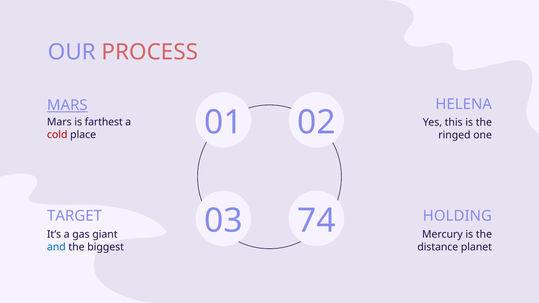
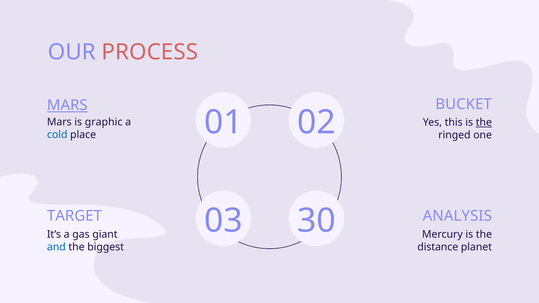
HELENA: HELENA -> BUCKET (464, 104)
farthest: farthest -> graphic (104, 122)
the underline: none -> present (484, 123)
cold colour: red -> blue (57, 135)
74: 74 -> 30 (316, 221)
HOLDING: HOLDING -> ANALYSIS (457, 216)
